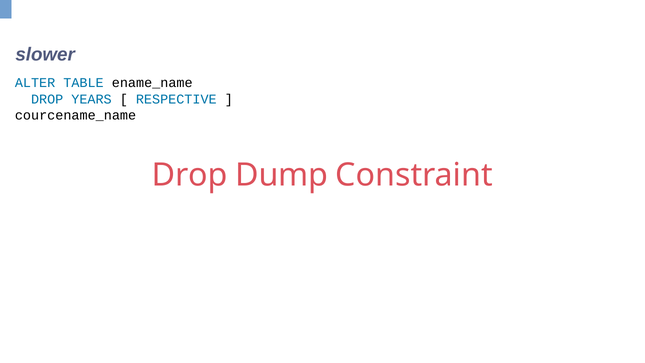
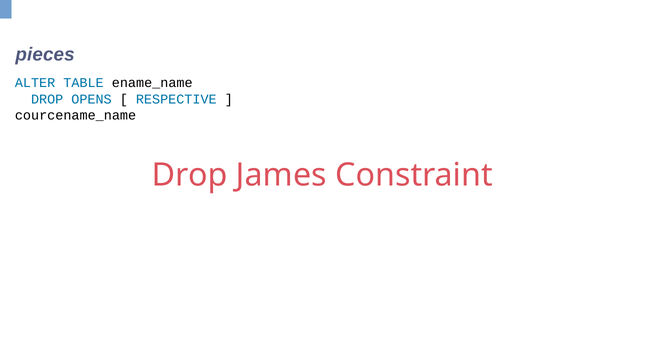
slower: slower -> pieces (45, 54)
YEARS: YEARS -> OPENS (91, 99)
Dump: Dump -> James (281, 175)
